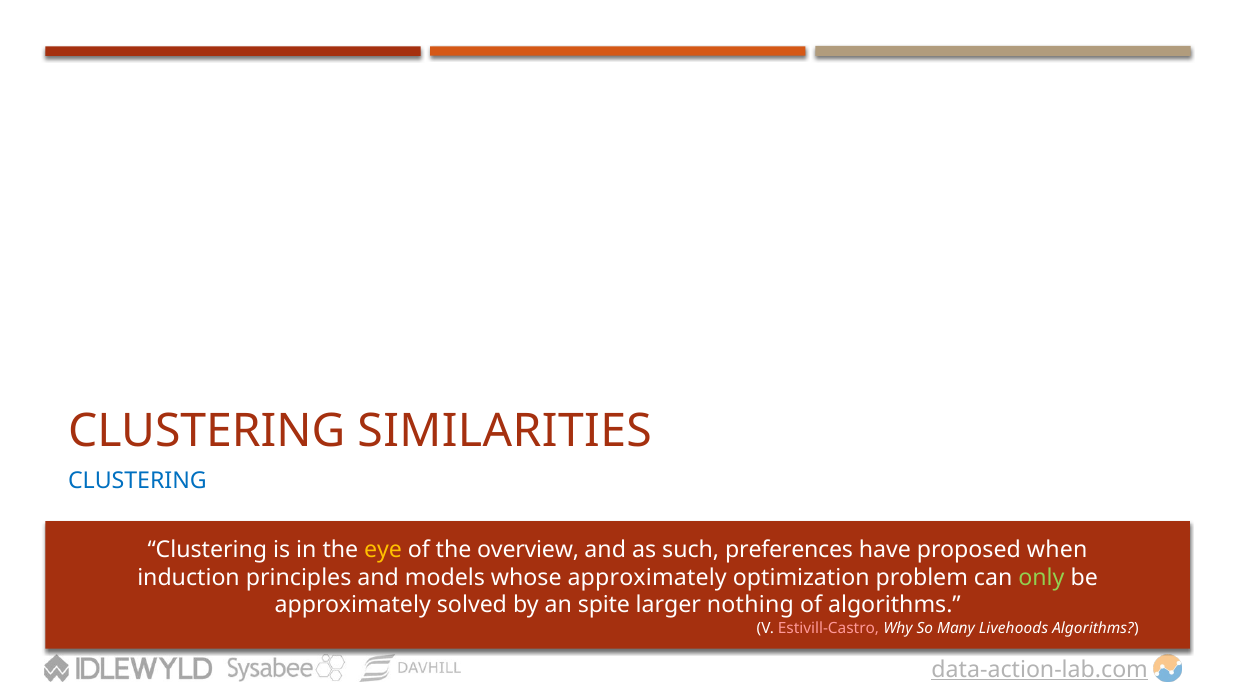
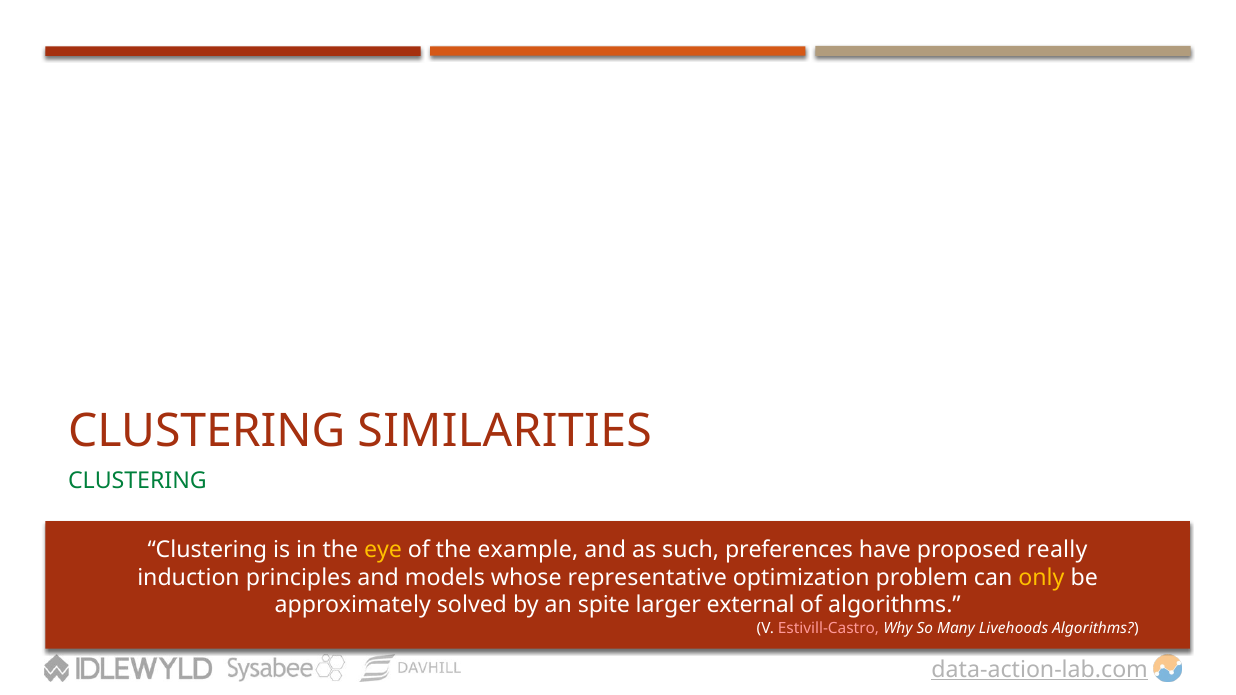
CLUSTERING colour: blue -> green (137, 481)
overview: overview -> example (528, 550)
when: when -> really (1057, 550)
whose approximately: approximately -> representative (647, 578)
only colour: light green -> yellow (1041, 578)
nothing: nothing -> external (751, 606)
